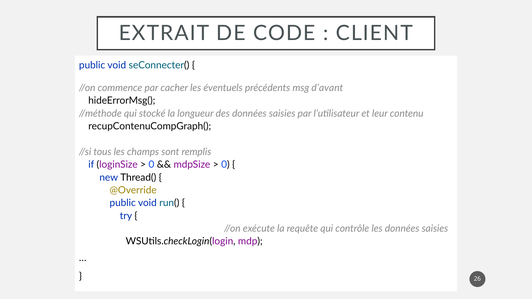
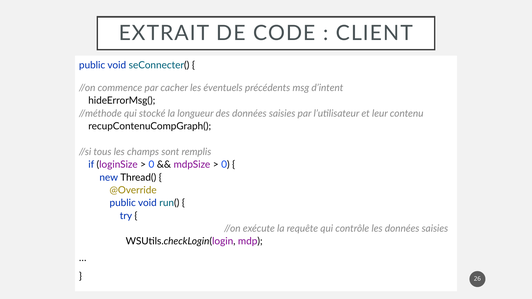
d’avant: d’avant -> d’intent (327, 88)
